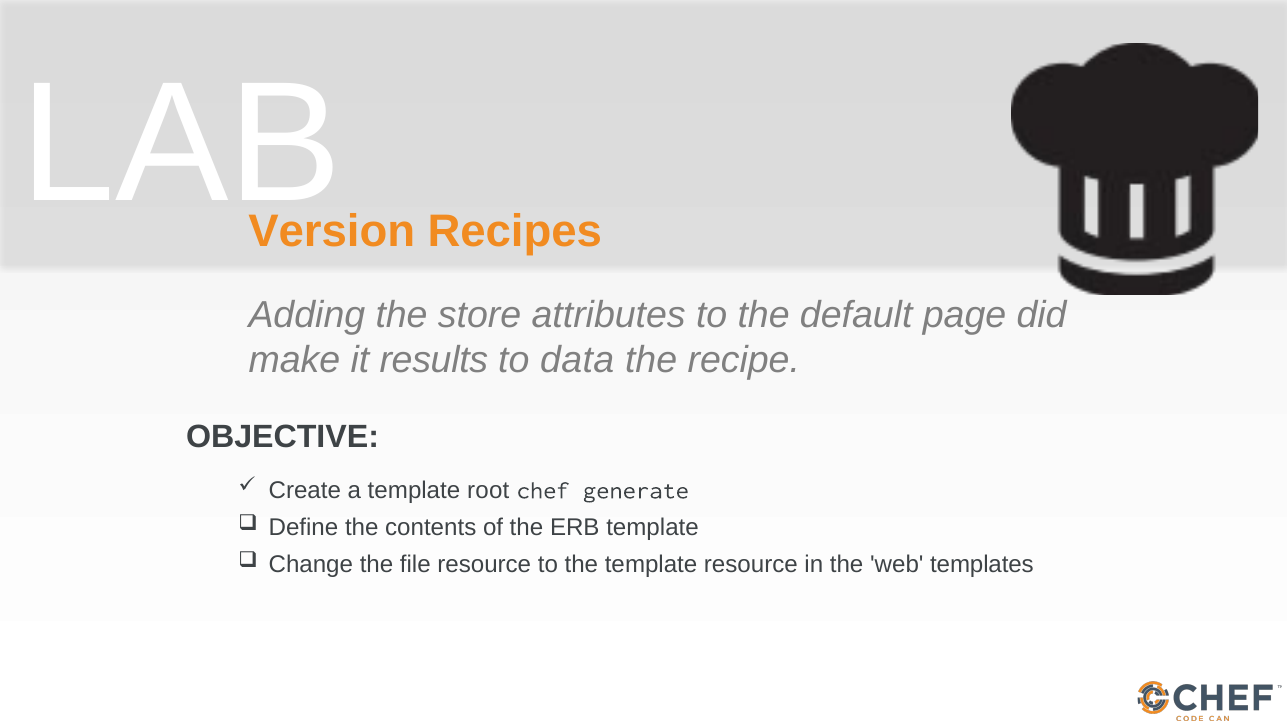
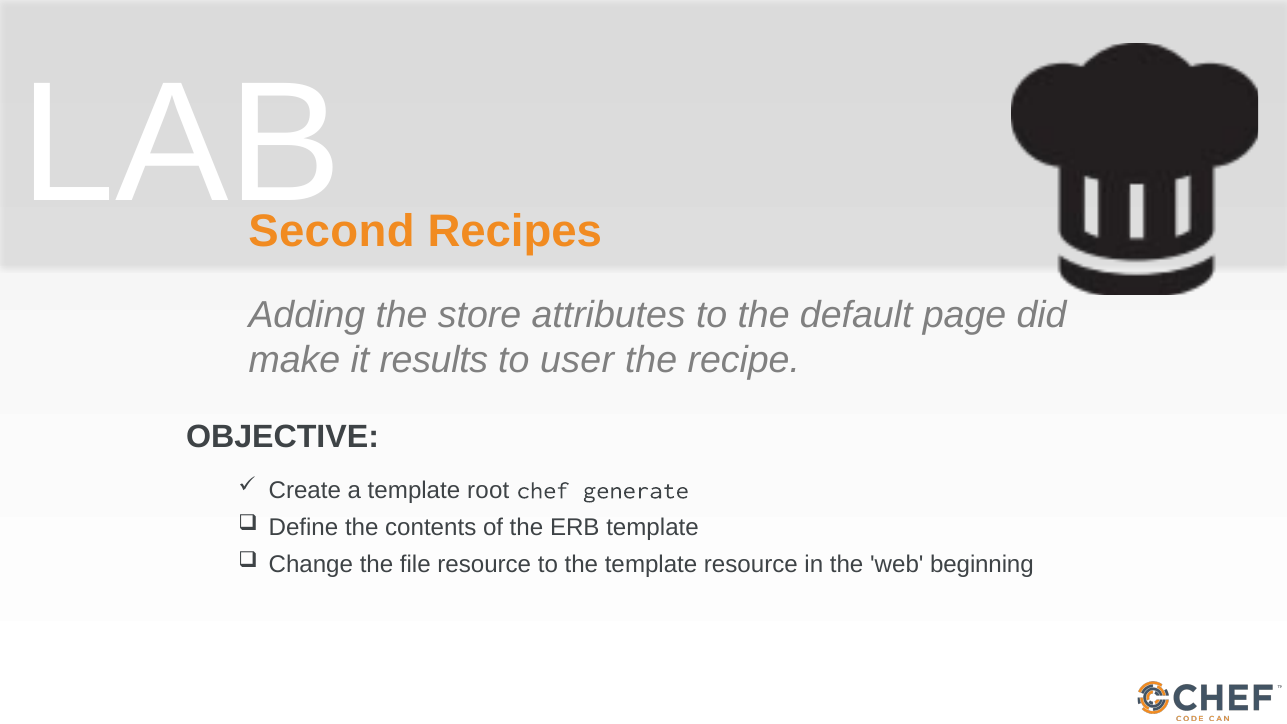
Version: Version -> Second (331, 232)
data: data -> user (577, 360)
templates: templates -> beginning (982, 564)
